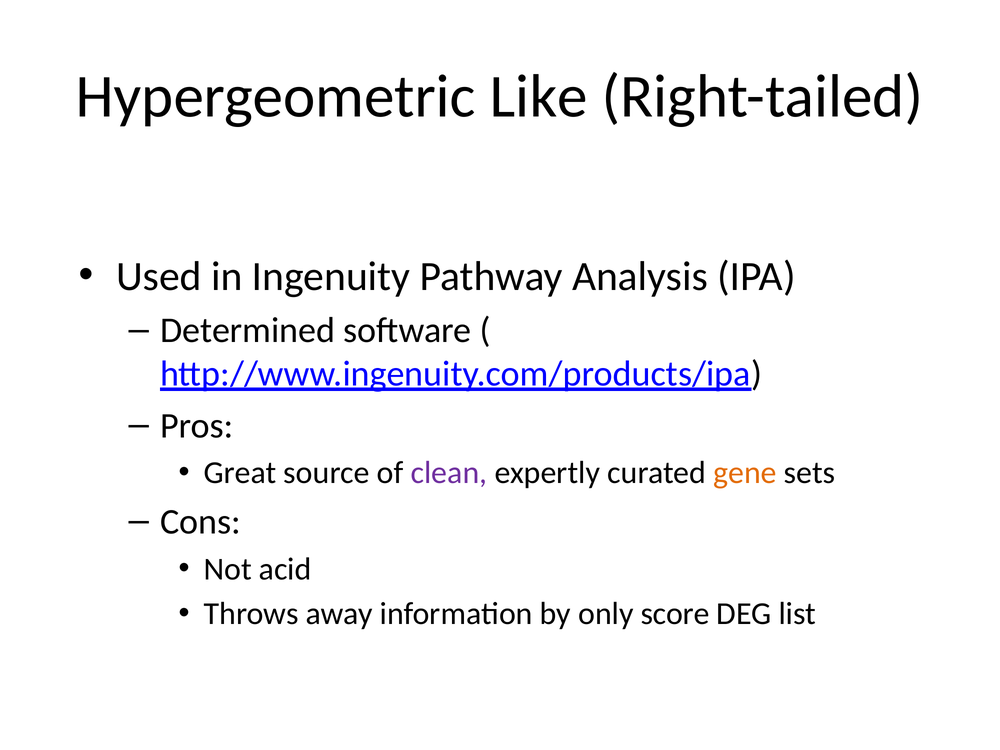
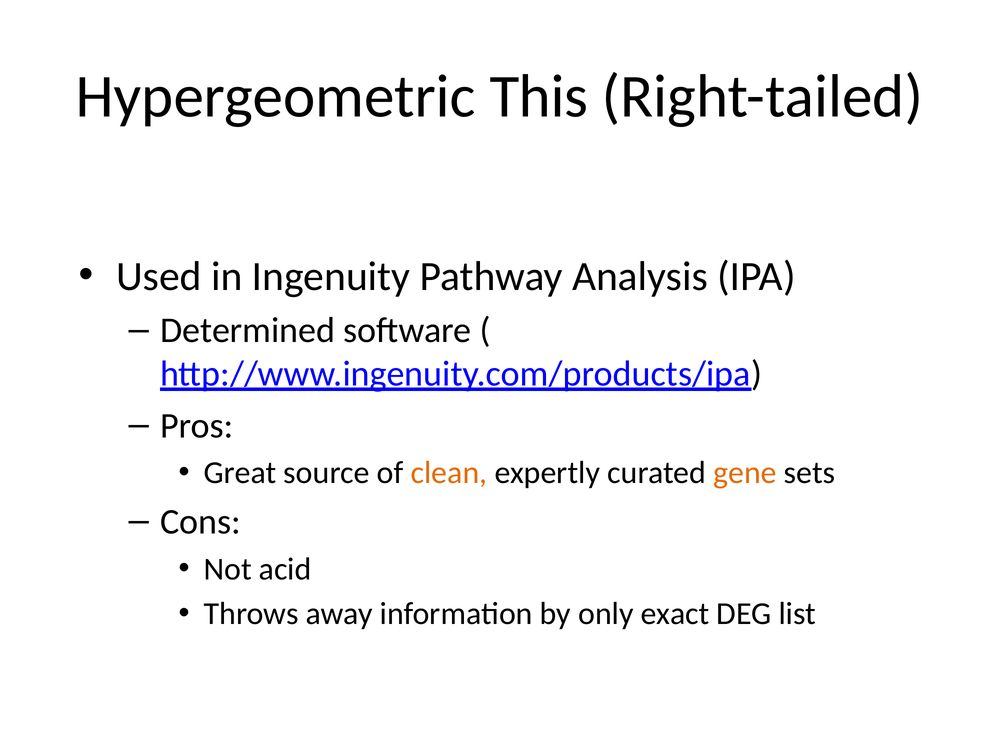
Like: Like -> This (539, 97)
clean colour: purple -> orange (449, 473)
score: score -> exact (675, 614)
